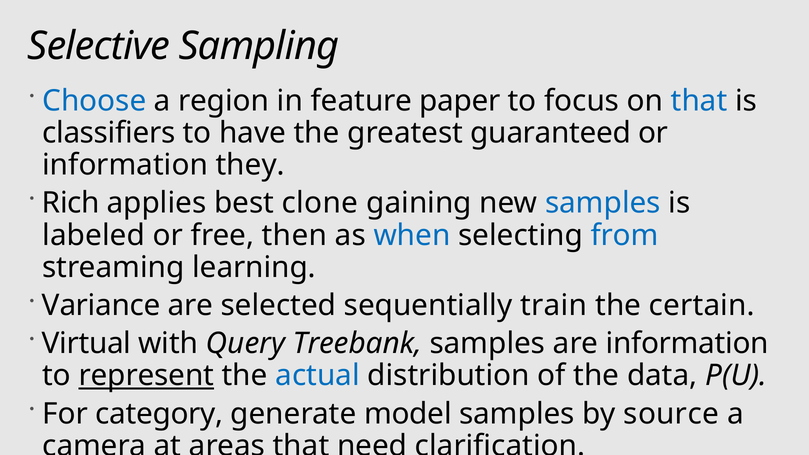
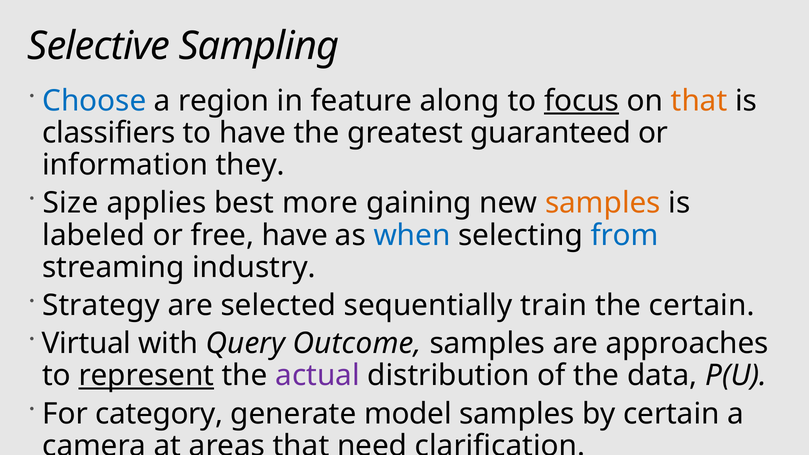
paper: paper -> along (460, 101)
focus underline: none -> present (582, 101)
that colour: blue -> orange (699, 101)
Rich: Rich -> Size (70, 203)
clone: clone -> more (320, 203)
samples colour: blue -> orange (603, 203)
free then: then -> have (295, 235)
learning: learning -> industry (254, 267)
Variance: Variance -> Strategy (101, 305)
Treebank: Treebank -> Outcome (357, 343)
are information: information -> approaches (687, 343)
actual colour: blue -> purple (318, 376)
by source: source -> certain (671, 414)
